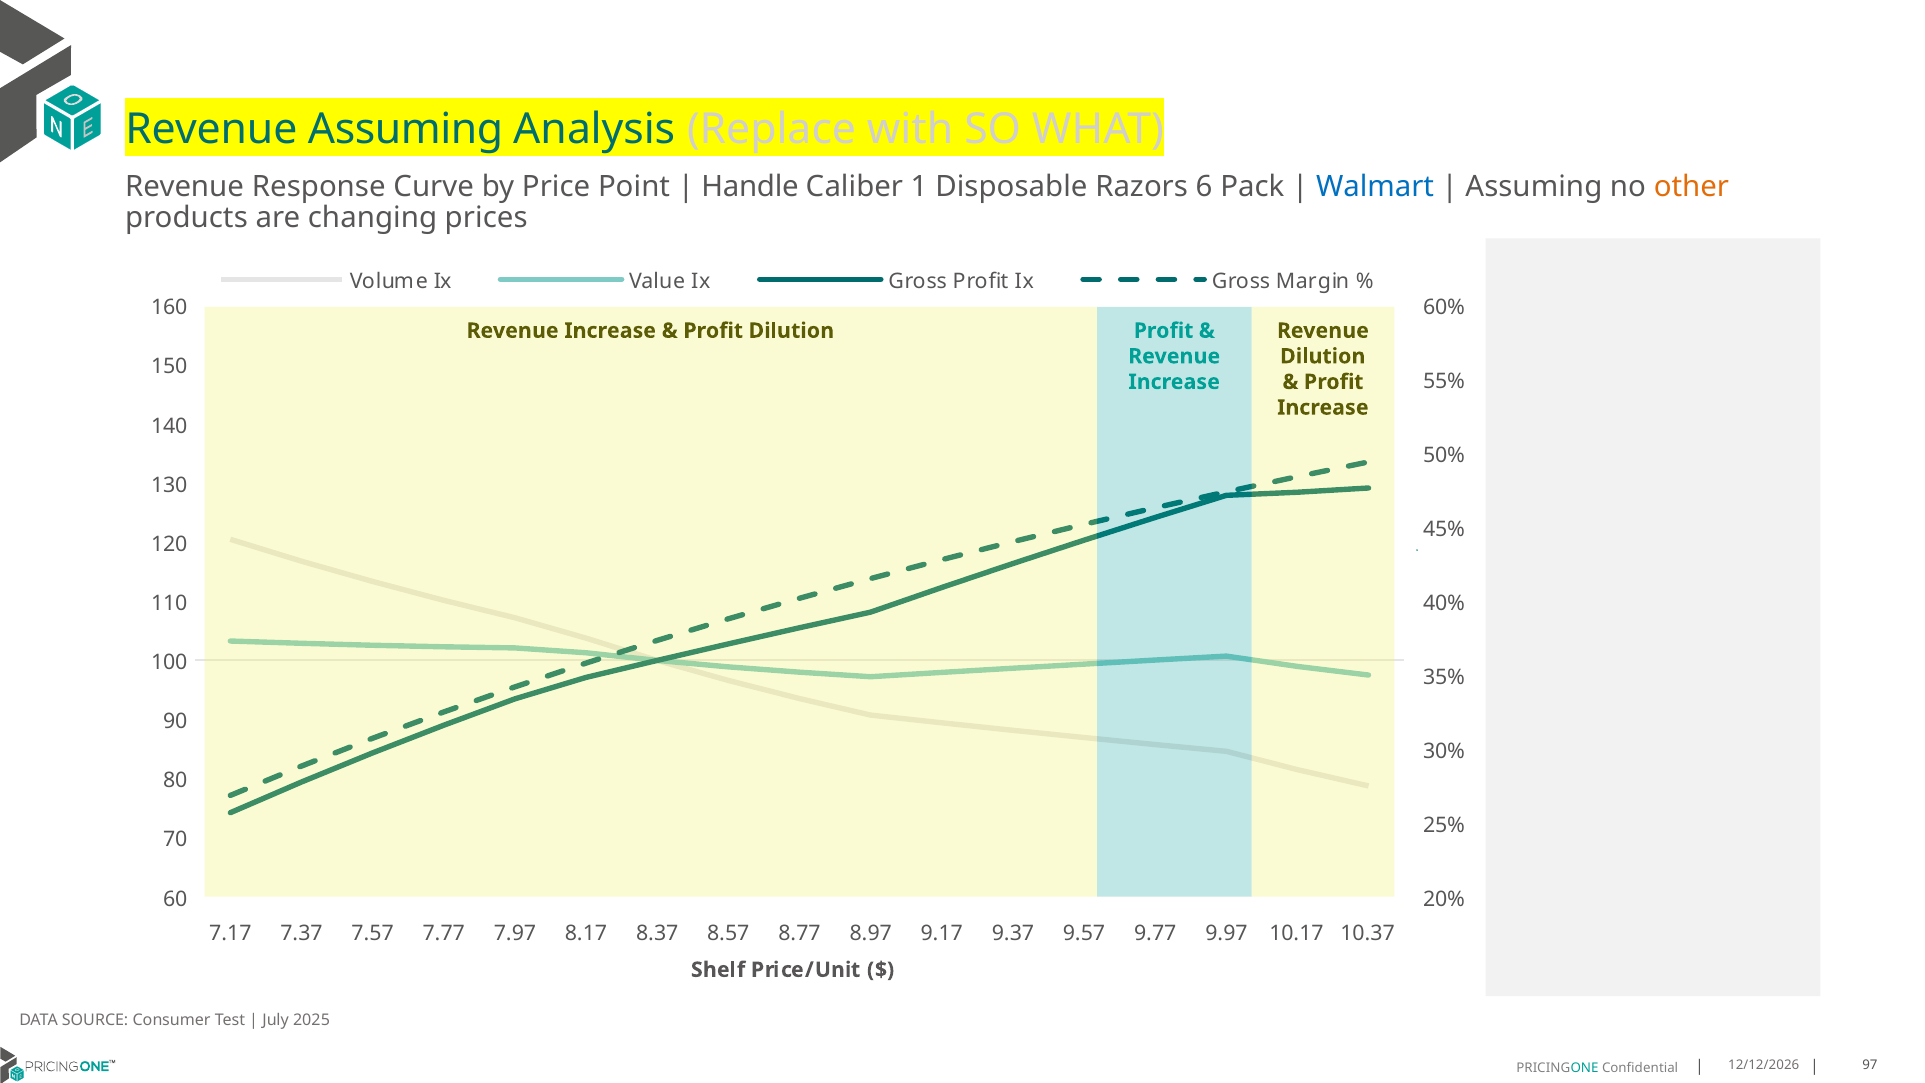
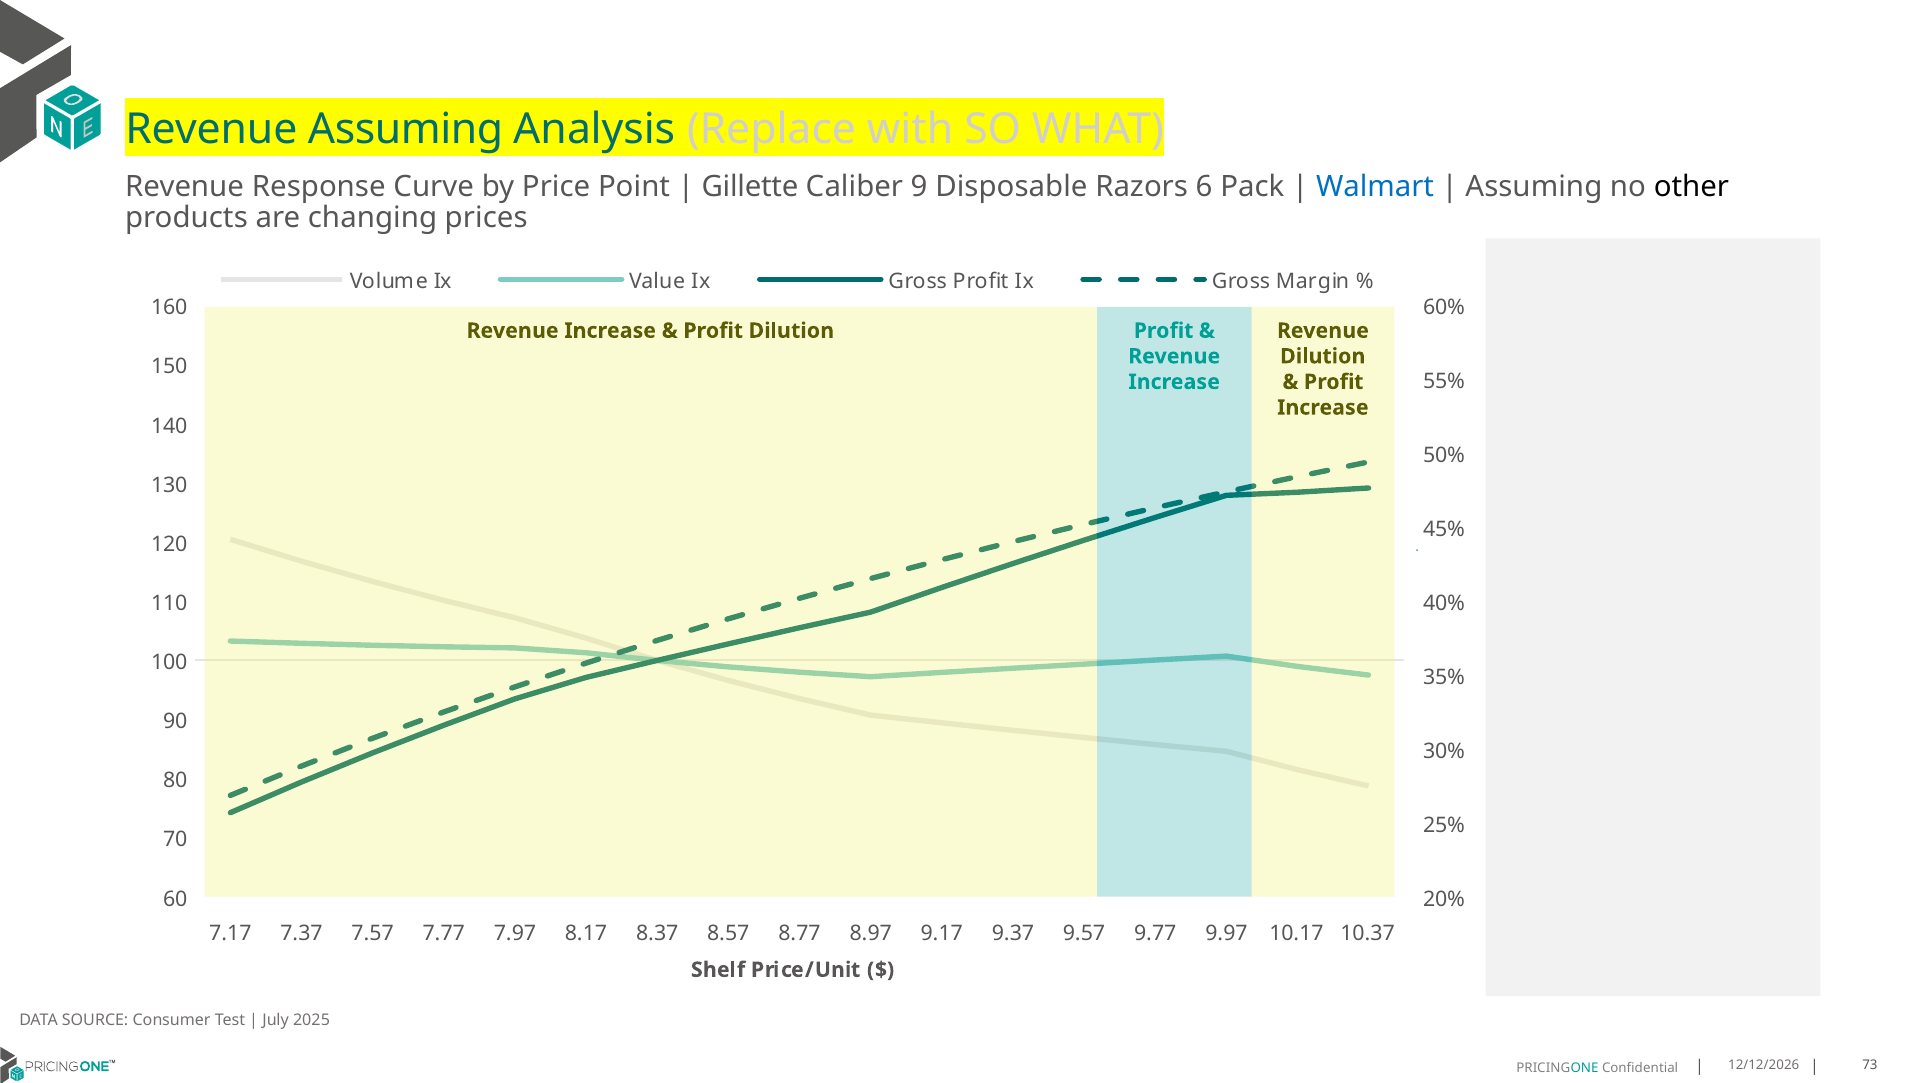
Handle: Handle -> Gillette (750, 186)
1: 1 -> 9 (919, 186)
other colour: orange -> black (1691, 186)
97: 97 -> 73 (1870, 1065)
